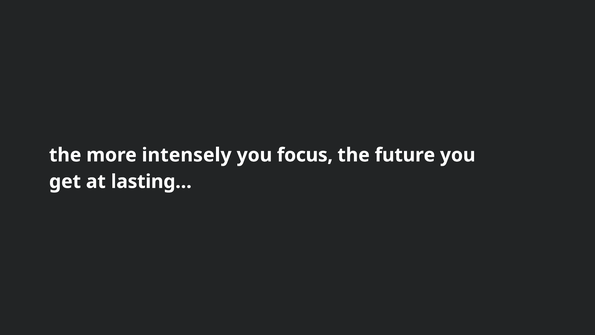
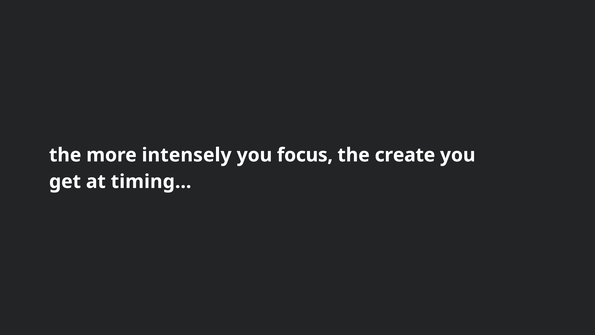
future: future -> create (405, 155)
lasting…: lasting… -> timing… (151, 181)
